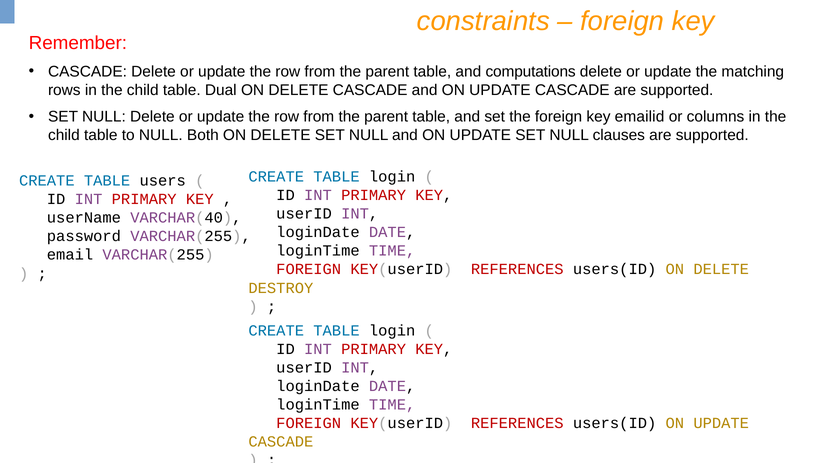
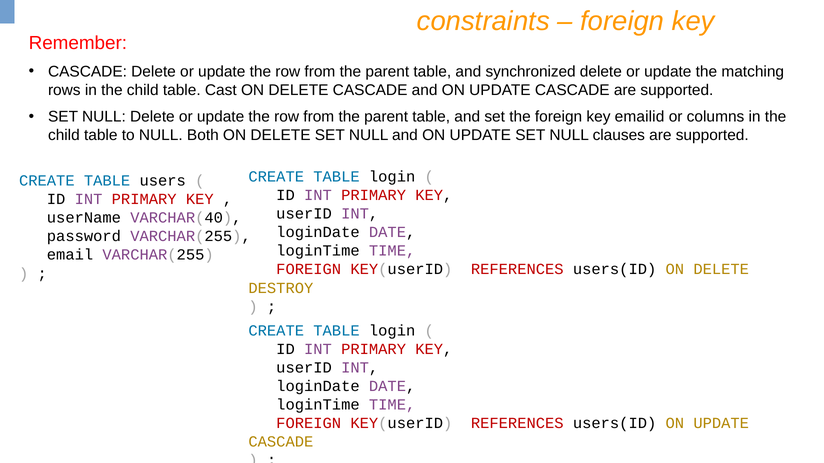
computations: computations -> synchronized (531, 72)
Dual: Dual -> Cast (221, 90)
